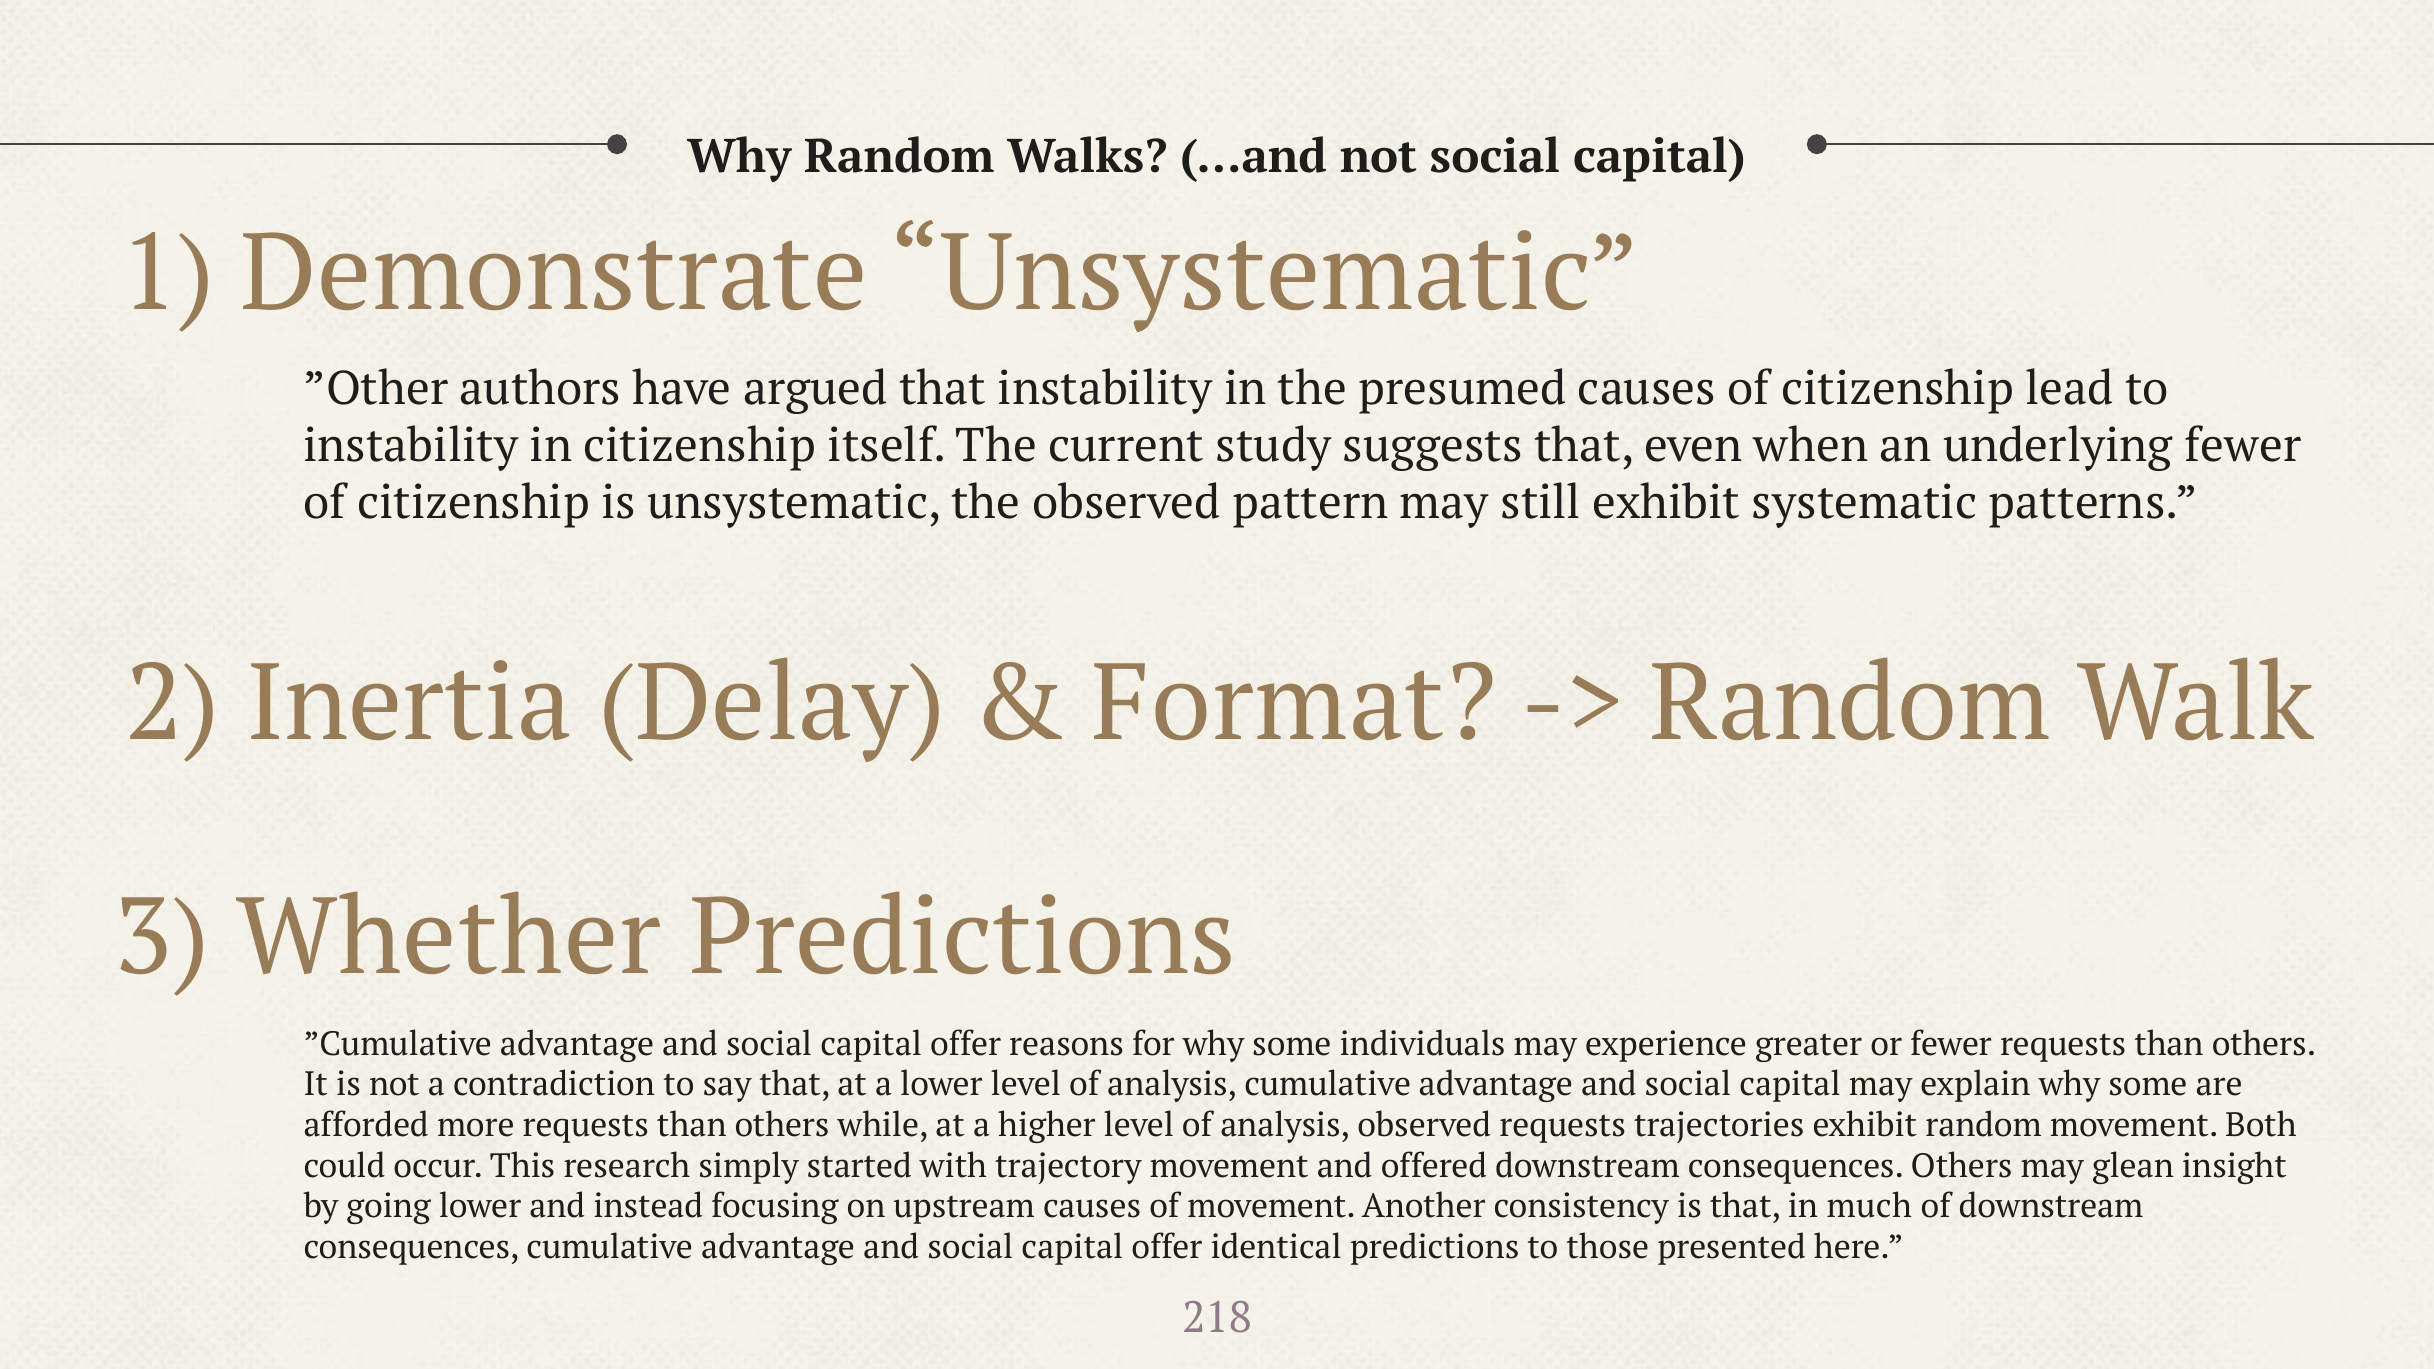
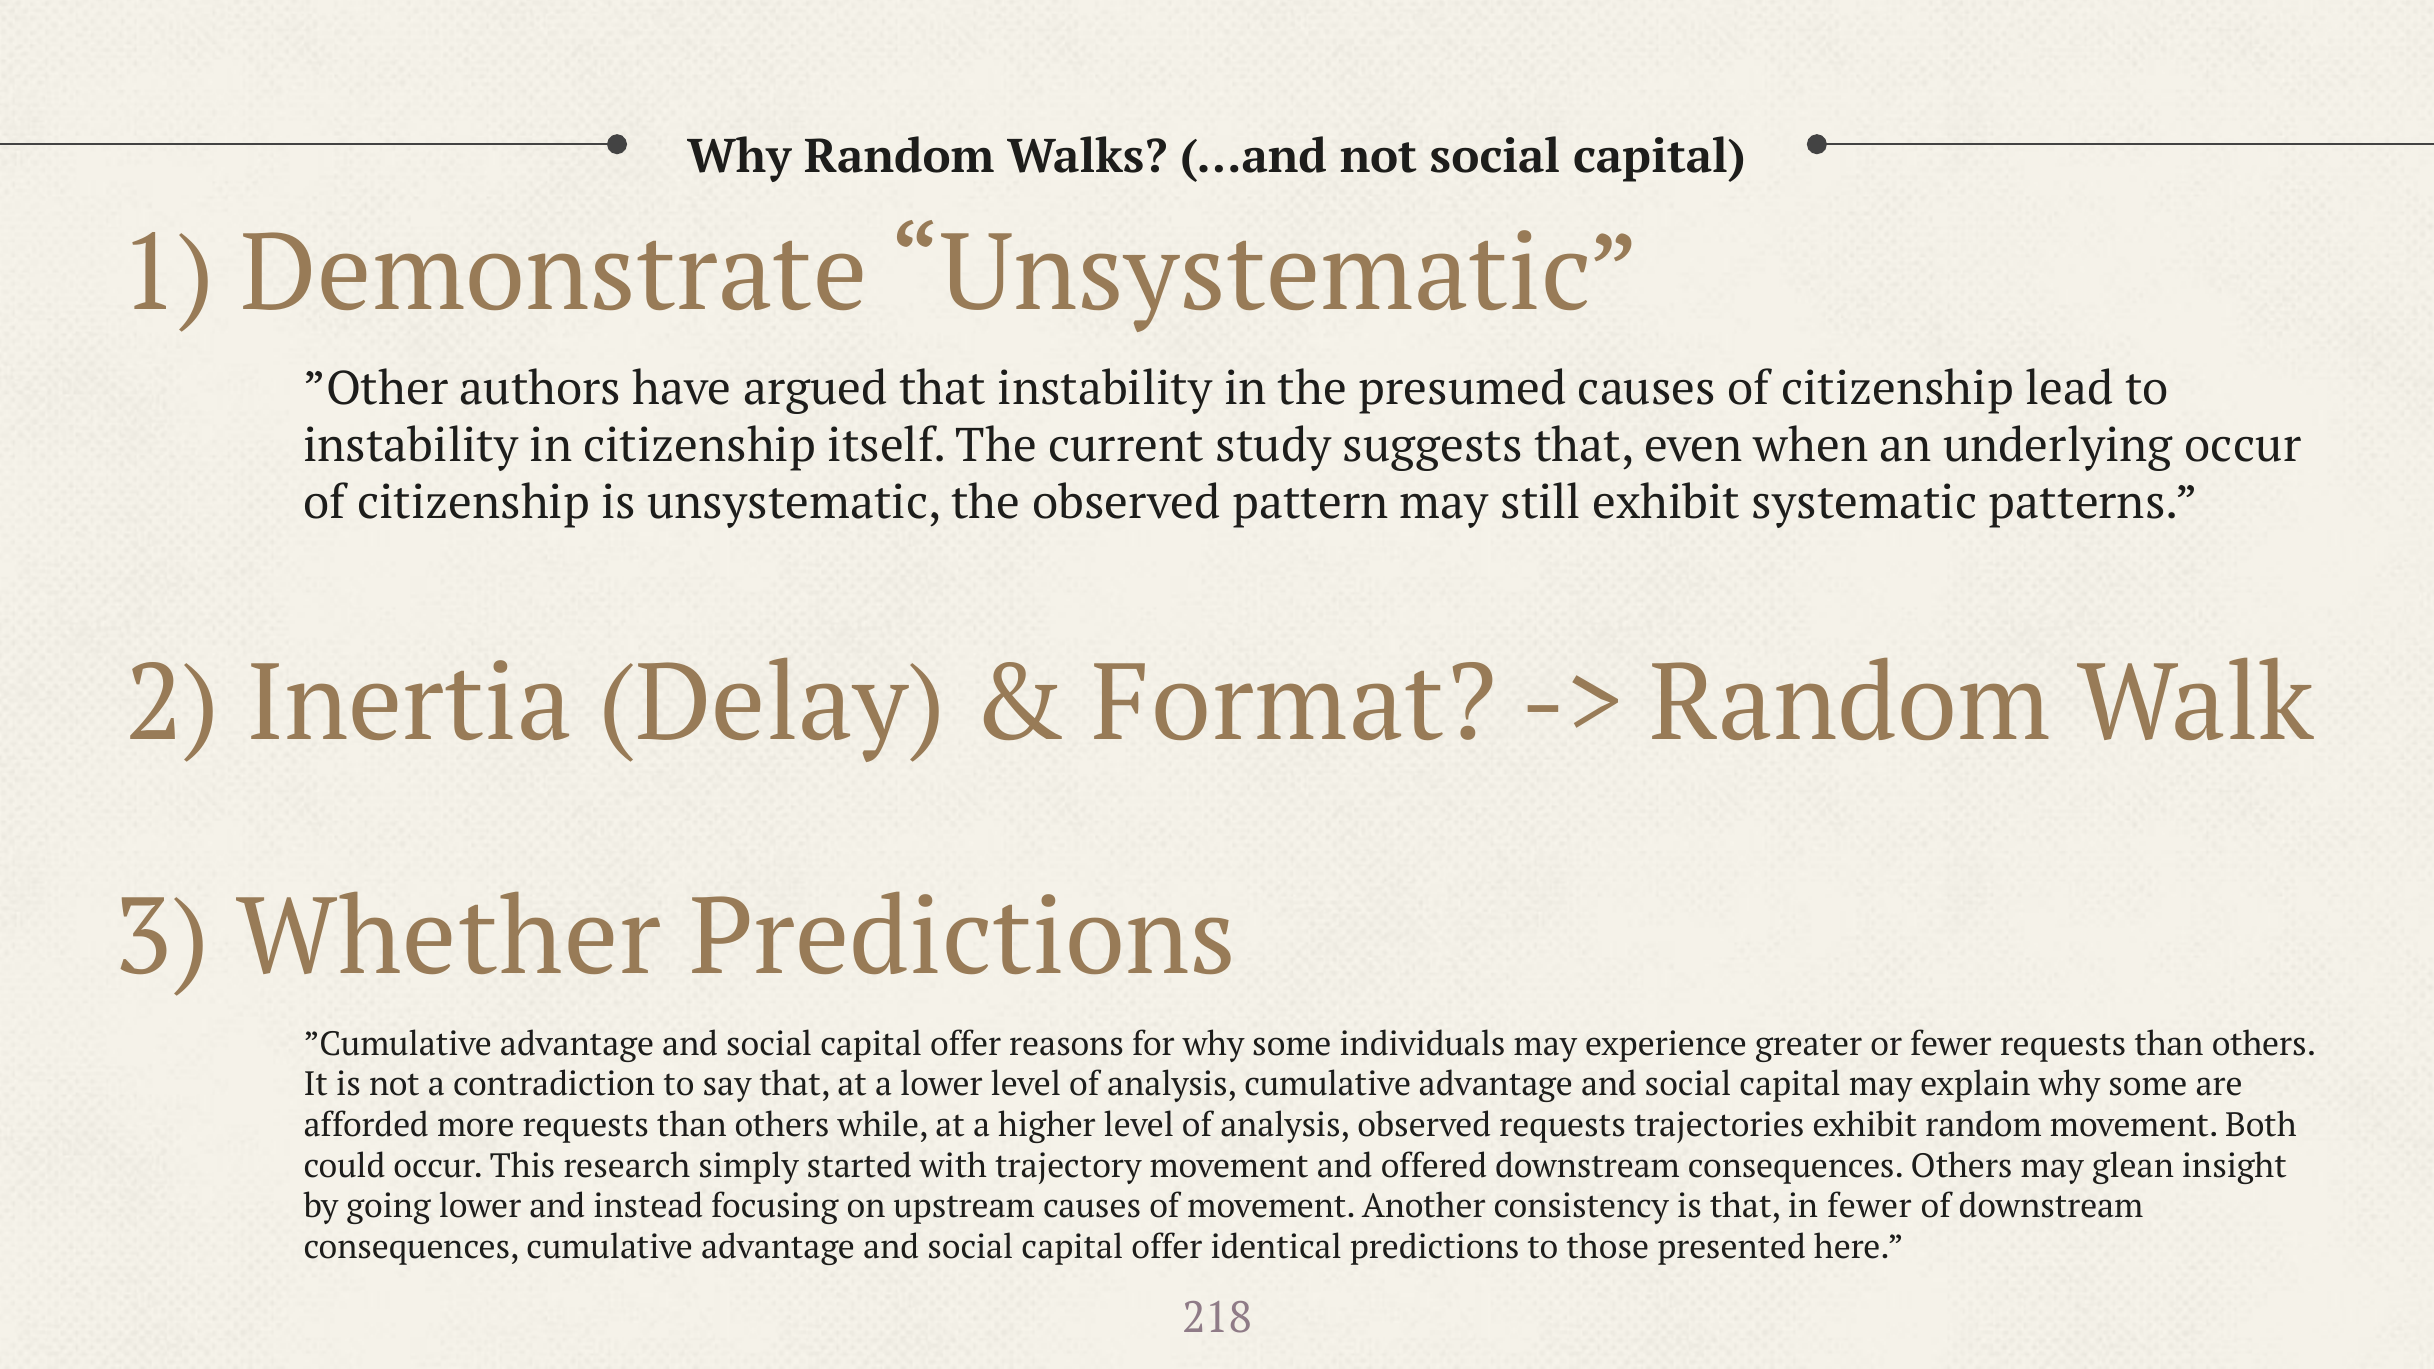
underlying fewer: fewer -> occur (2243, 446)
in much: much -> fewer (1869, 1207)
